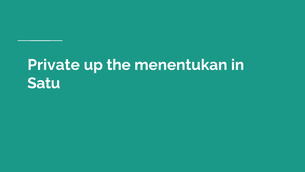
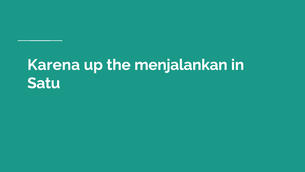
Private: Private -> Karena (54, 65)
menentukan: menentukan -> menjalankan (181, 65)
